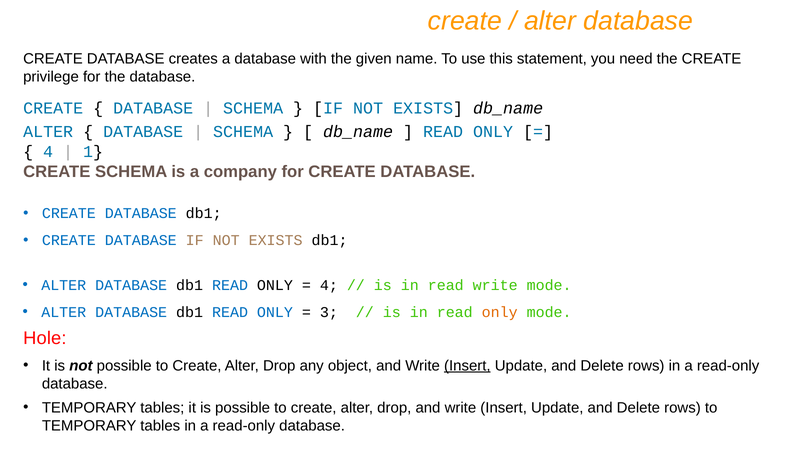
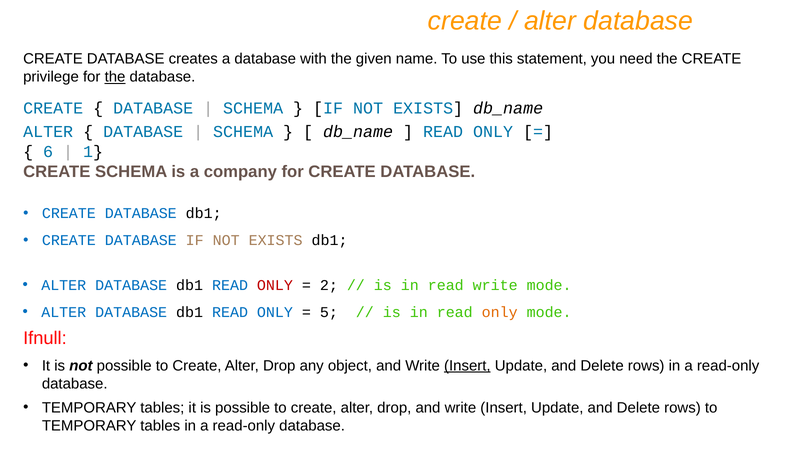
the underline: none -> present (115, 77)
4: 4 -> 6 (48, 152)
ONLY colour: black -> red (275, 285)
4: 4 -> 2 (329, 285)
3: 3 -> 5 (329, 312)
Hole: Hole -> Ifnull (45, 338)
